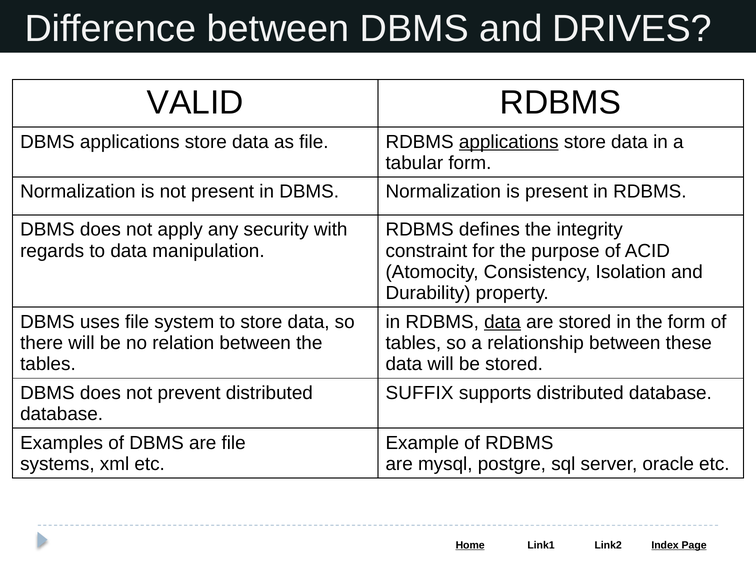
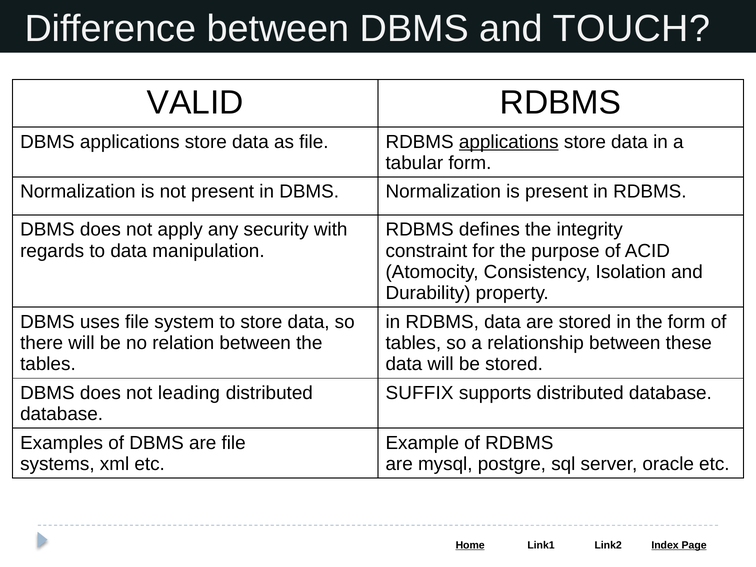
DRIVES: DRIVES -> TOUCH (632, 29)
data underline: present -> none (502, 322)
prevent: prevent -> leading (189, 393)
